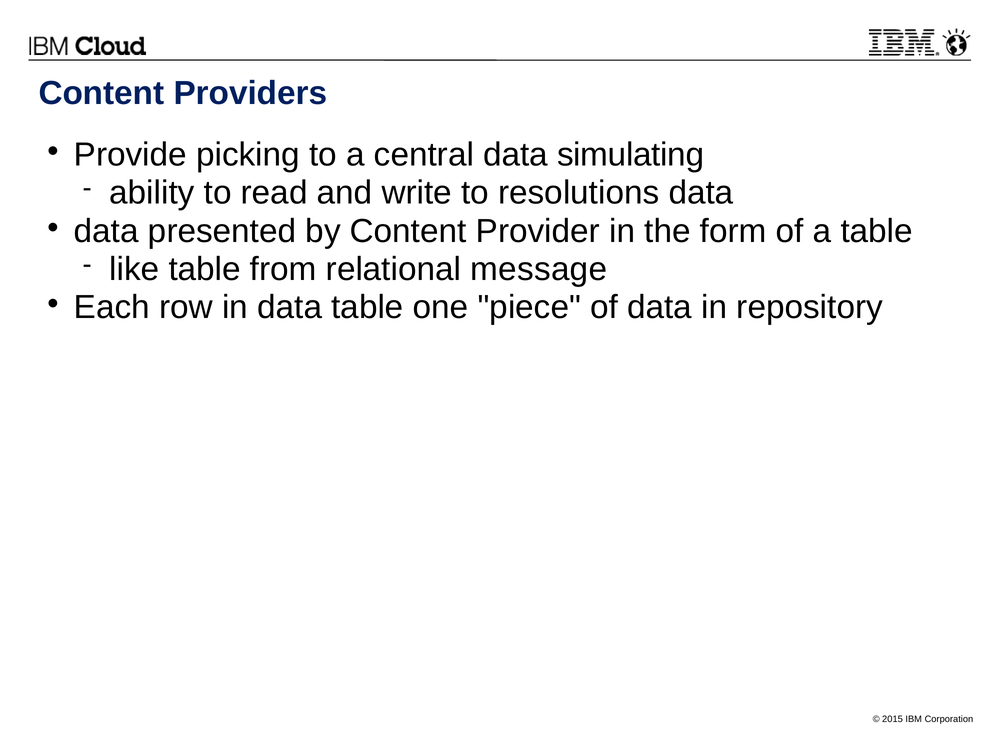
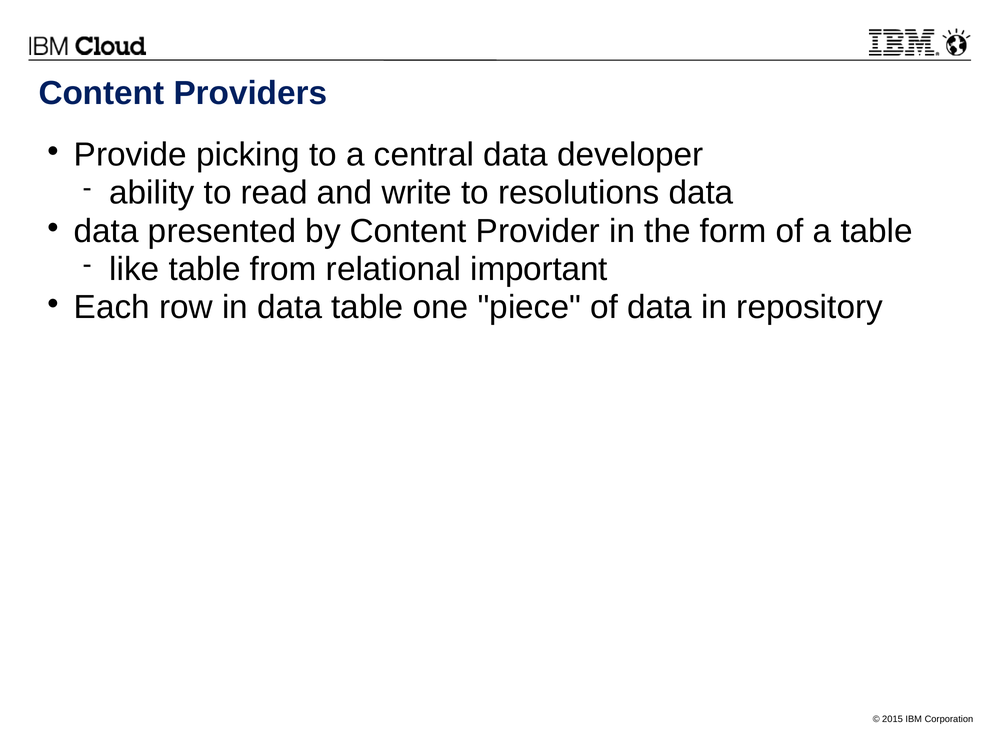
simulating: simulating -> developer (630, 155)
message: message -> important (539, 269)
